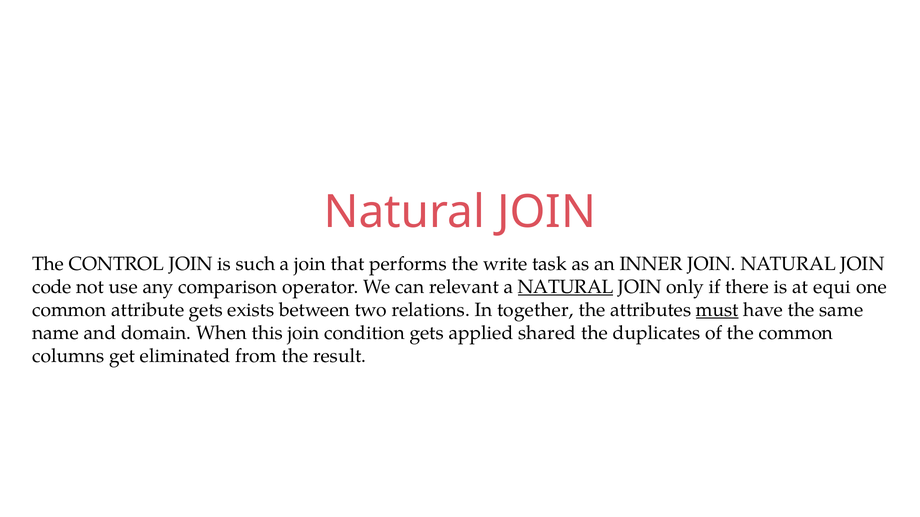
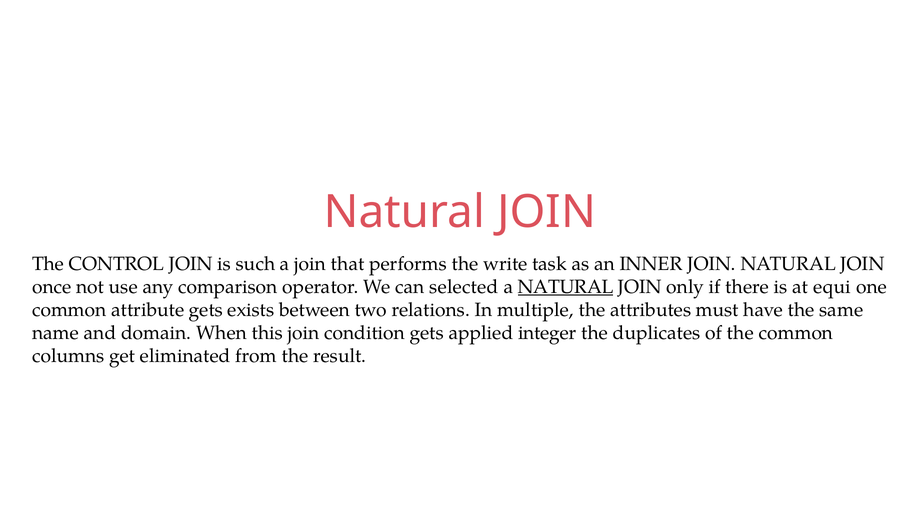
code: code -> once (52, 287)
relevant: relevant -> selected (464, 287)
together: together -> multiple (535, 310)
must underline: present -> none (717, 310)
shared: shared -> integer (547, 333)
